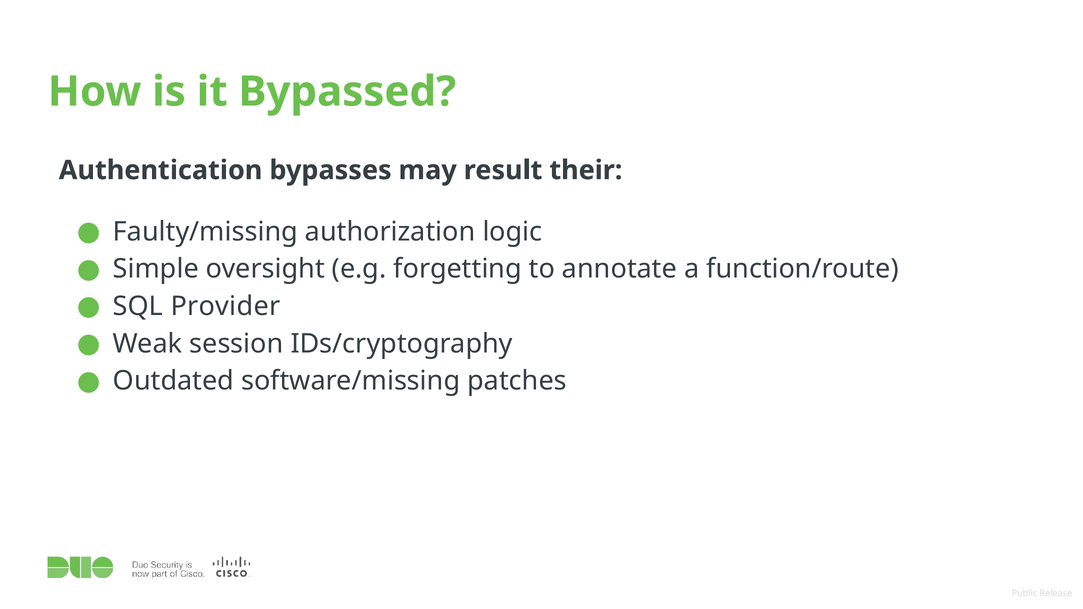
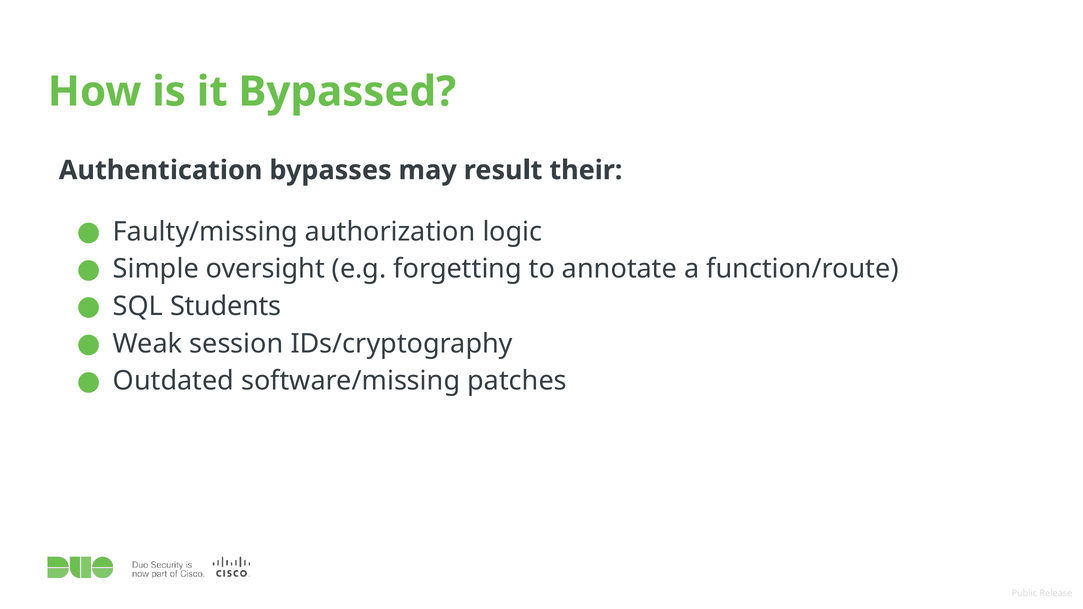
Provider: Provider -> Students (226, 306)
